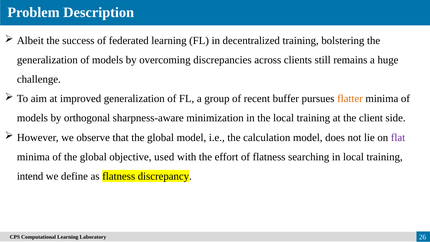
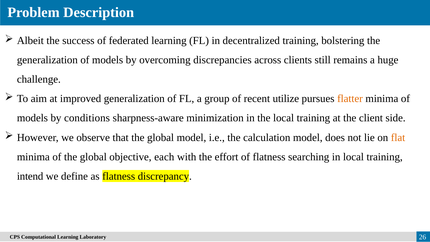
buffer: buffer -> utilize (286, 99)
orthogonal: orthogonal -> conditions (87, 118)
flat colour: purple -> orange (398, 137)
used: used -> each (164, 157)
